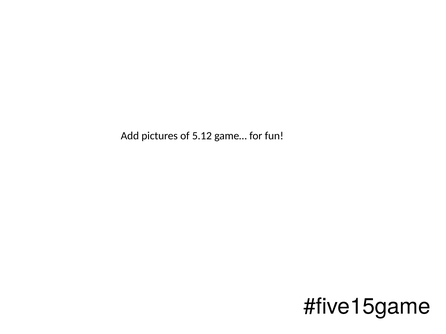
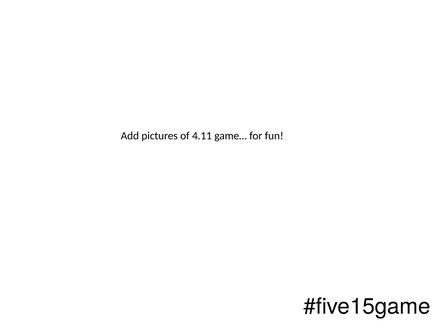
5.12: 5.12 -> 4.11 (202, 136)
